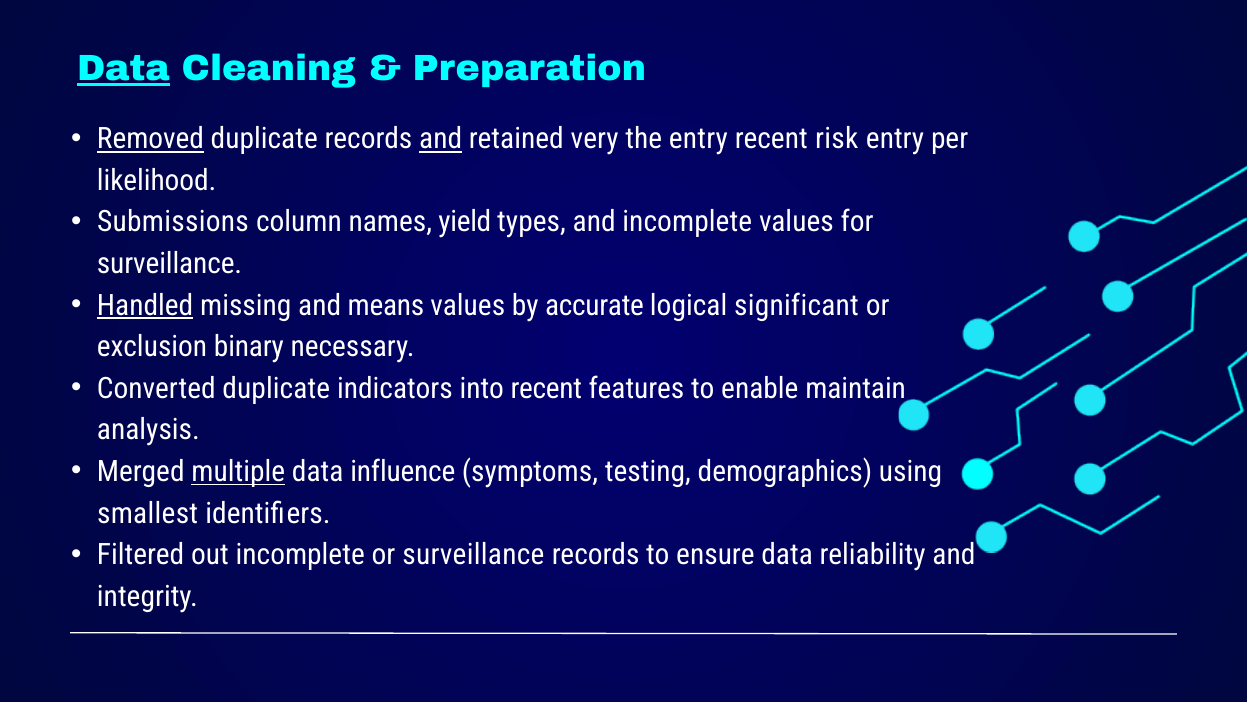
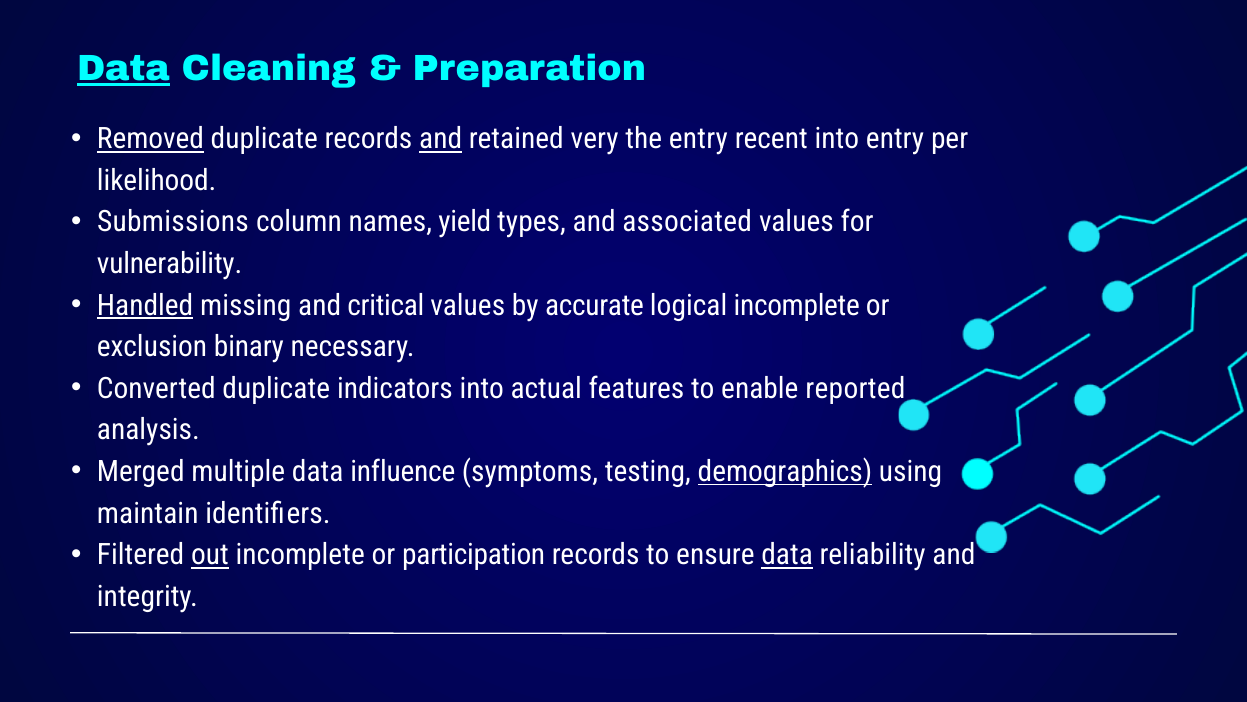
recent risk: risk -> into (837, 139)
and incomplete: incomplete -> associated (687, 222)
surveillance: surveillance -> vulnerability (170, 264)
means: means -> critical (386, 305)
logical significant: significant -> incomplete (797, 305)
into recent: recent -> actual (546, 388)
maintain: maintain -> reported (855, 388)
multiple underline: present -> none (238, 471)
demographics underline: none -> present (785, 471)
smallest: smallest -> maintain (148, 513)
out underline: none -> present (210, 555)
or surveillance: surveillance -> participation (474, 555)
data underline: none -> present (787, 555)
